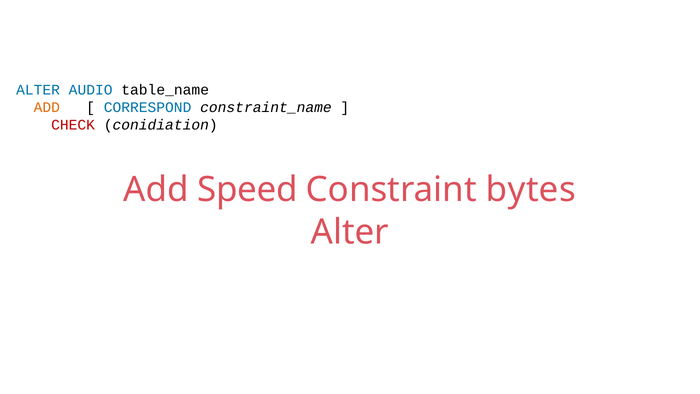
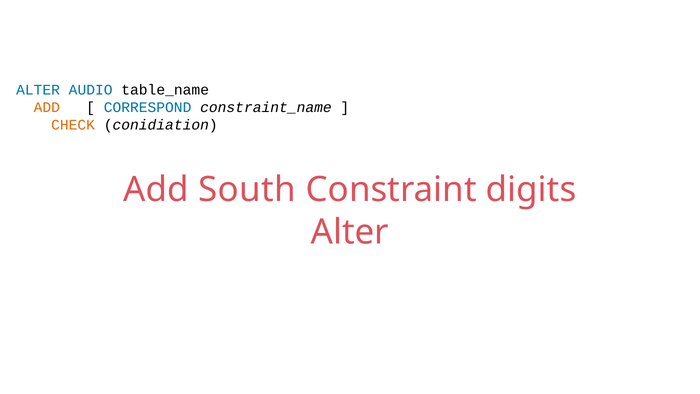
CHECK colour: red -> orange (73, 125)
Speed: Speed -> South (247, 190)
bytes: bytes -> digits (531, 190)
